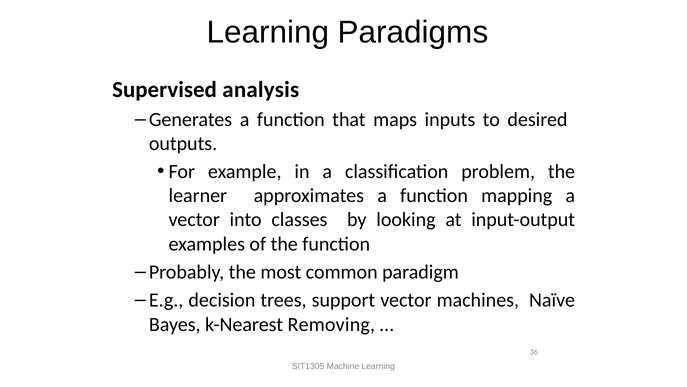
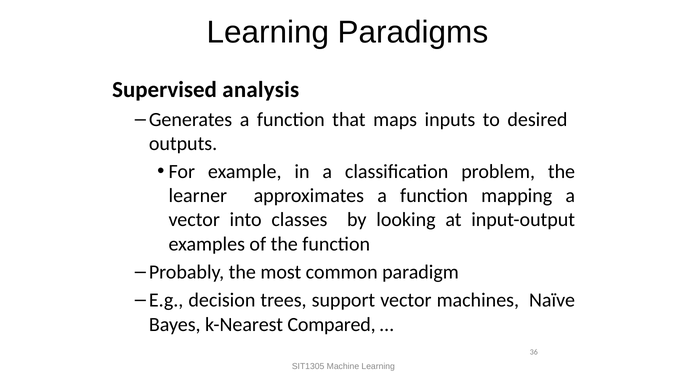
Removing: Removing -> Compared (332, 324)
